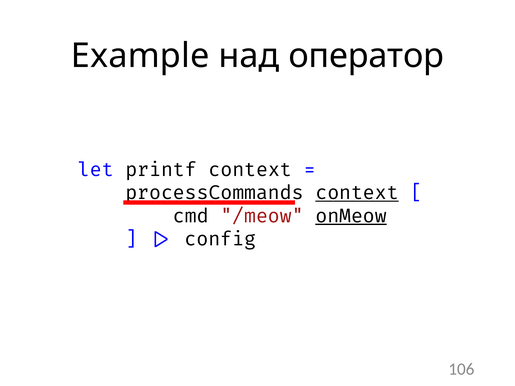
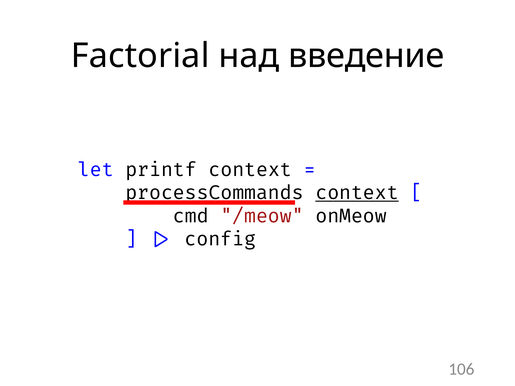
Example: Example -> Factorial (140, 56)
оператор: оператор -> введение (366, 56)
onMeow underline: present -> none (351, 216)
